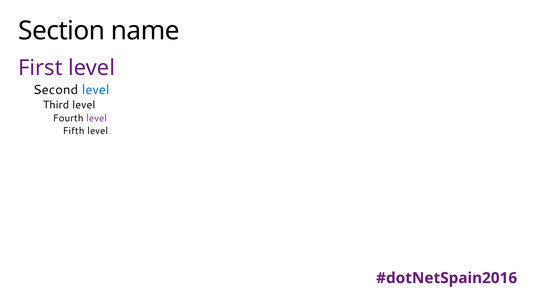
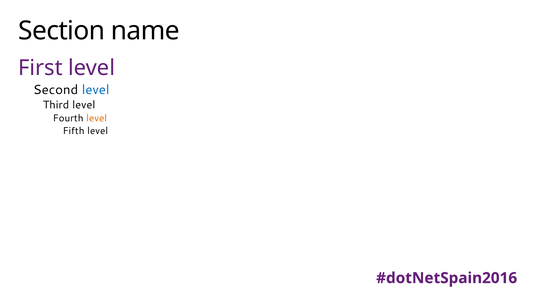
level colour: purple -> orange (97, 118)
